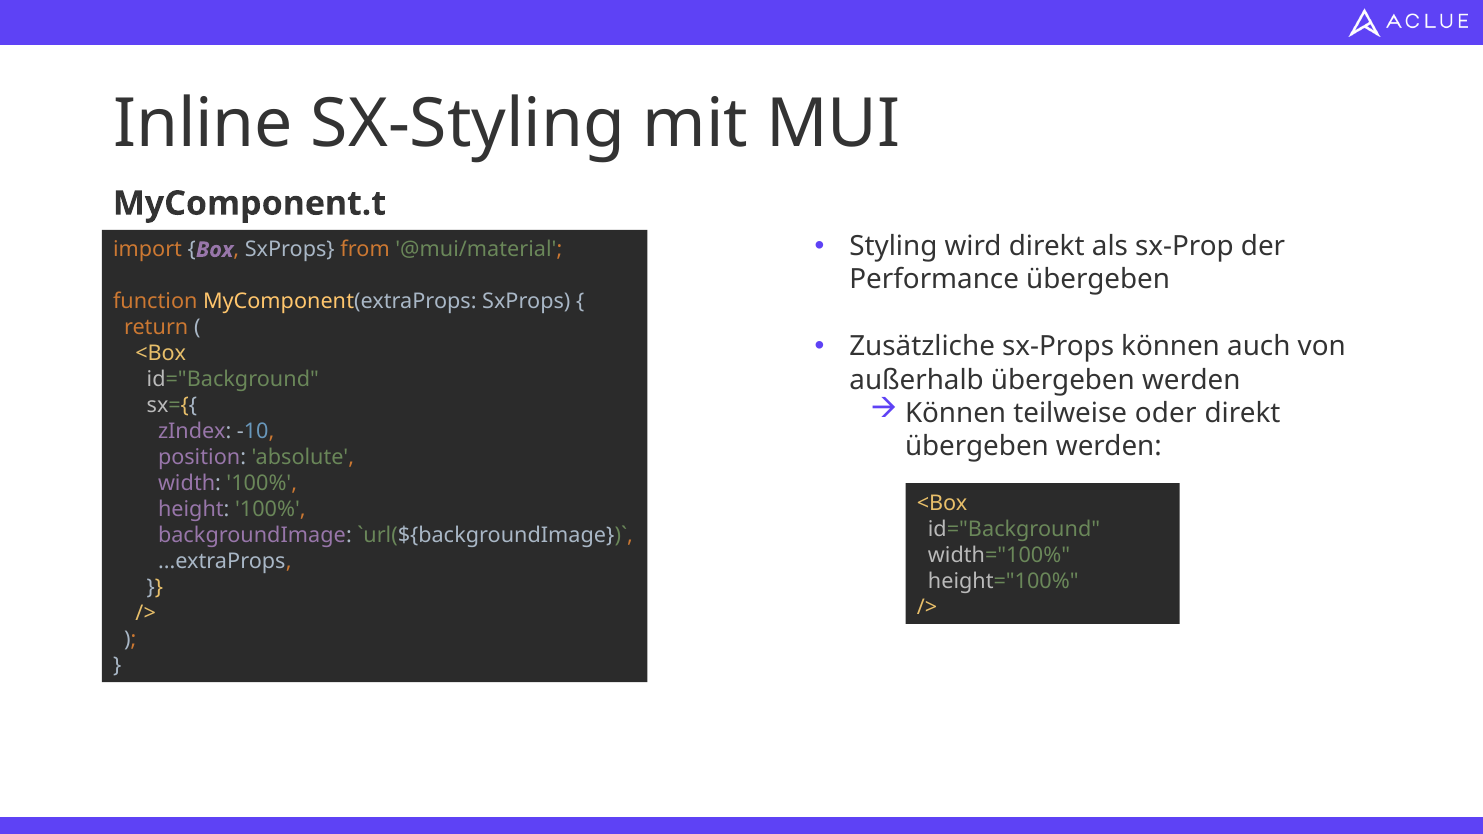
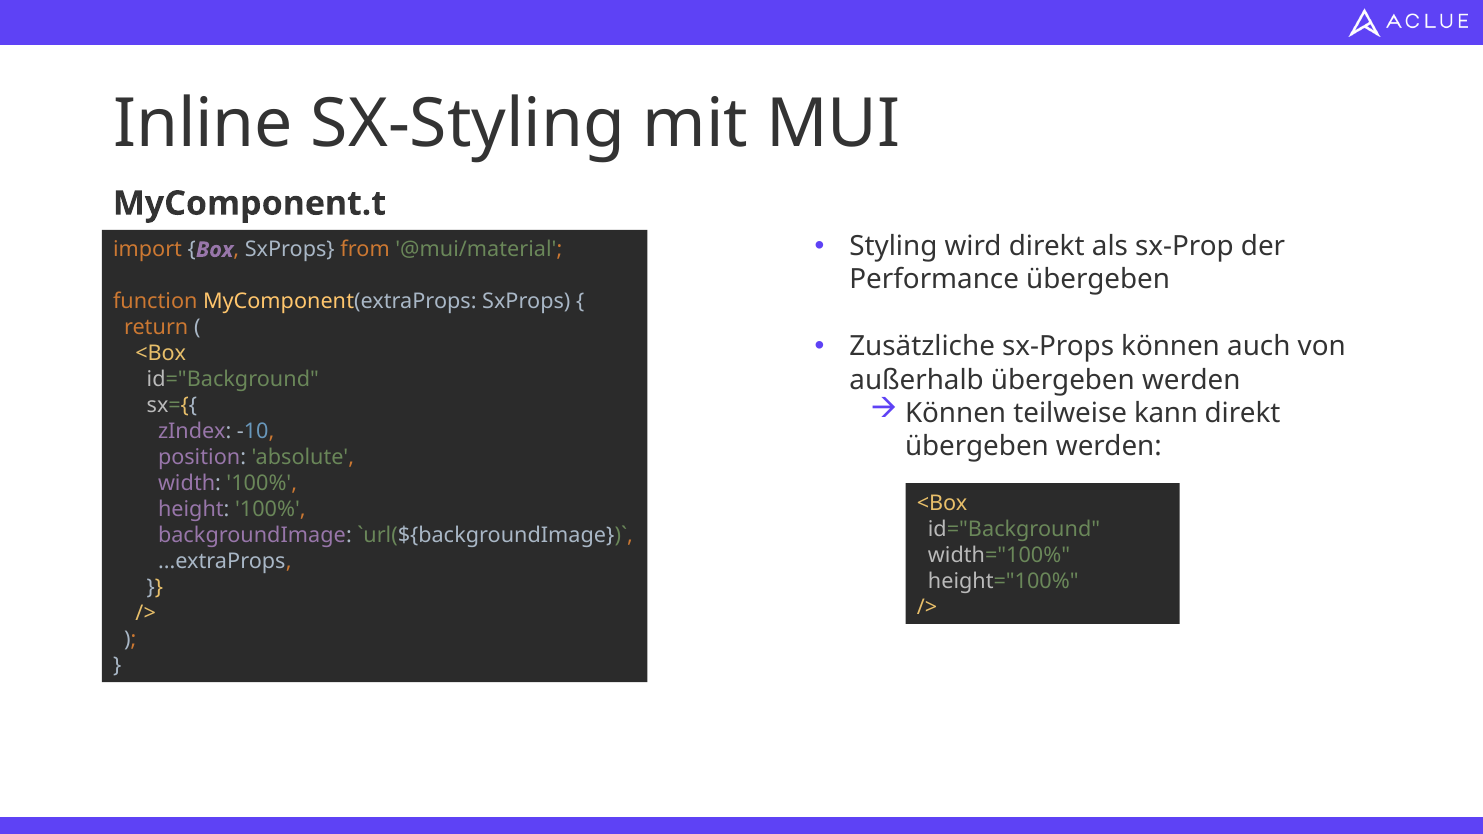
oder: oder -> kann (1166, 413)
